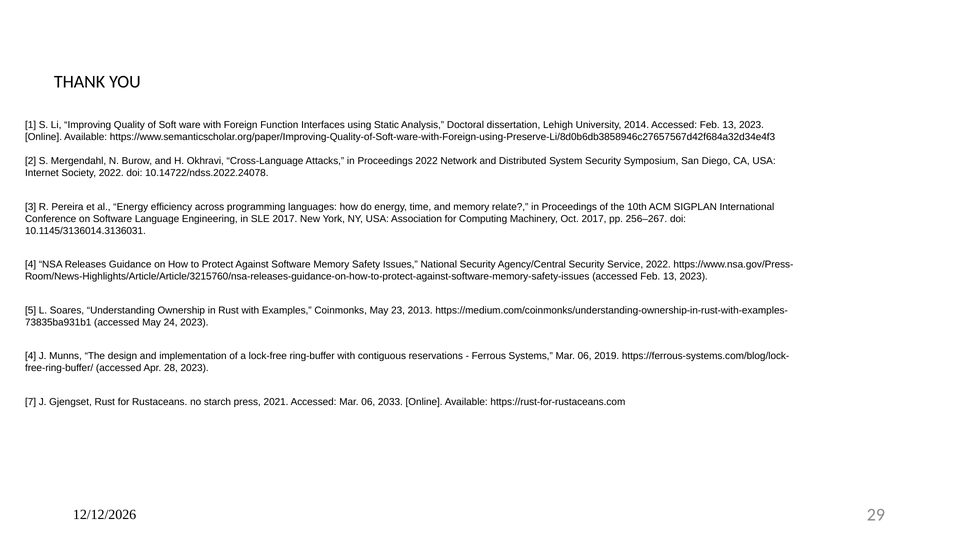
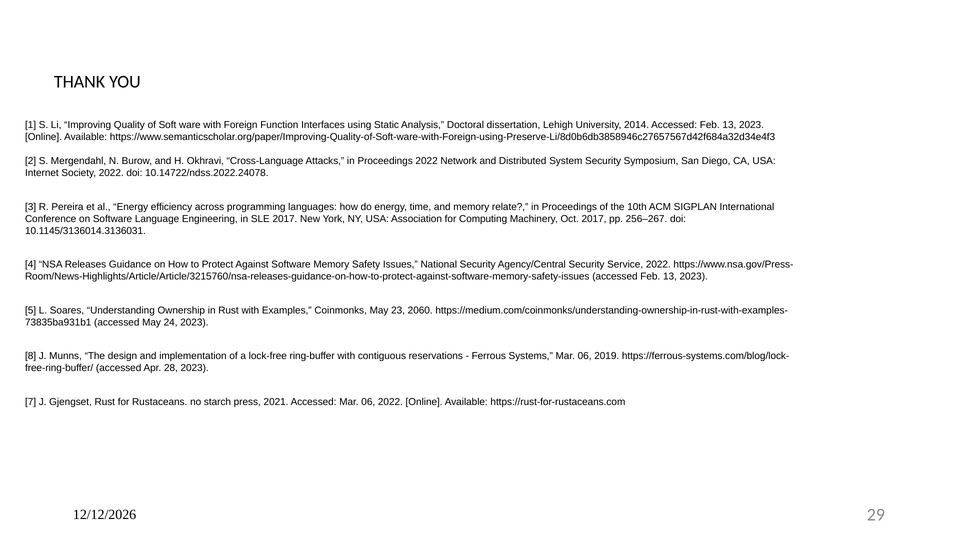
2013: 2013 -> 2060 (420, 310)
4: 4 -> 8 (31, 356)
06 2033: 2033 -> 2022 (390, 402)
